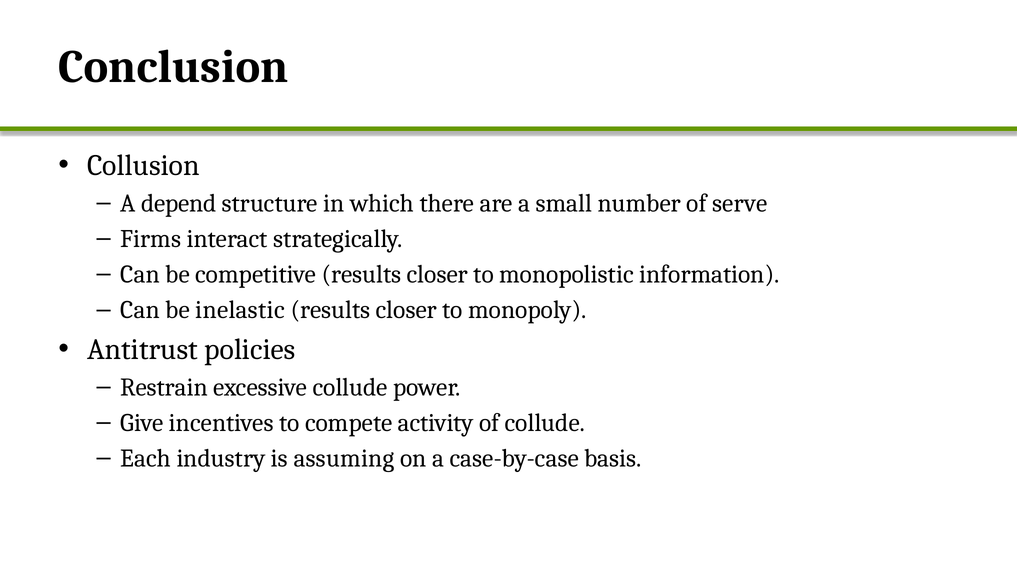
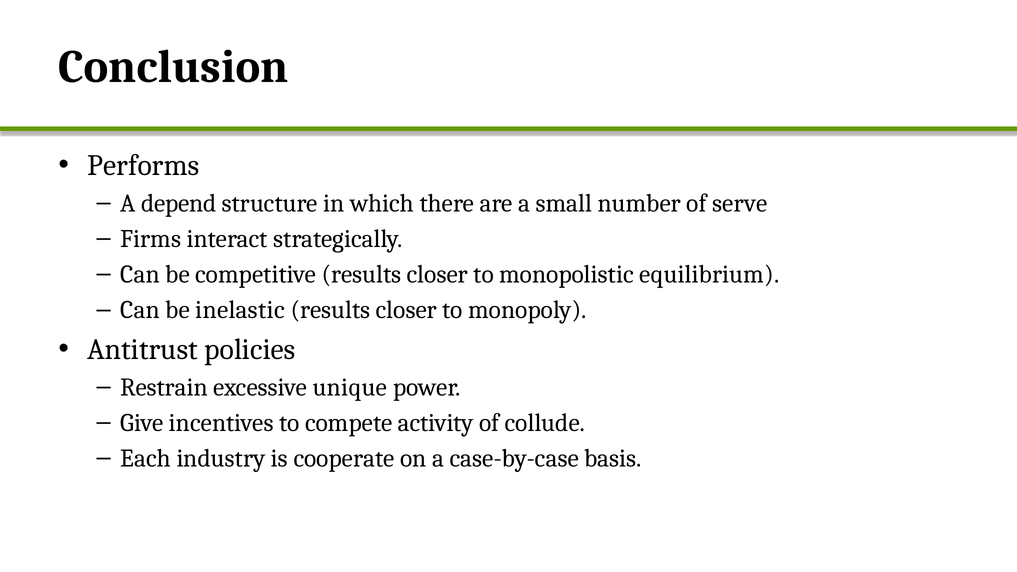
Collusion: Collusion -> Performs (143, 166)
information: information -> equilibrium (709, 275)
excessive collude: collude -> unique (350, 387)
assuming: assuming -> cooperate (344, 458)
